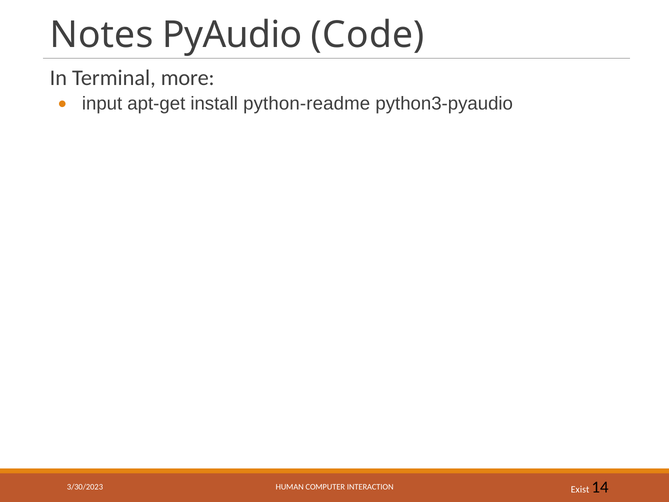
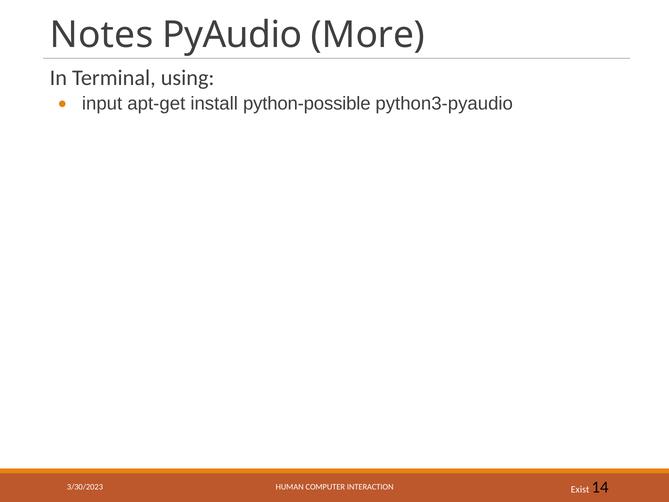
Code: Code -> More (368, 35)
more: more -> using (188, 78)
python-readme: python-readme -> python-possible (307, 104)
